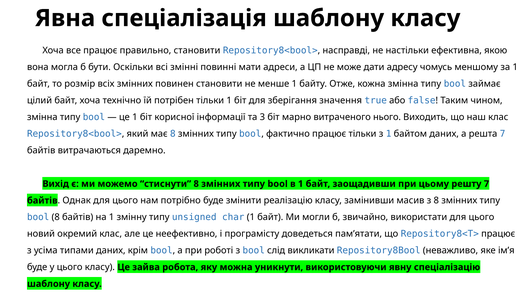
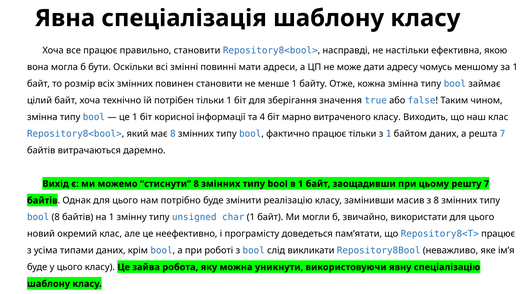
3: 3 -> 4 (262, 117)
витраченого нього: нього -> класу (387, 117)
